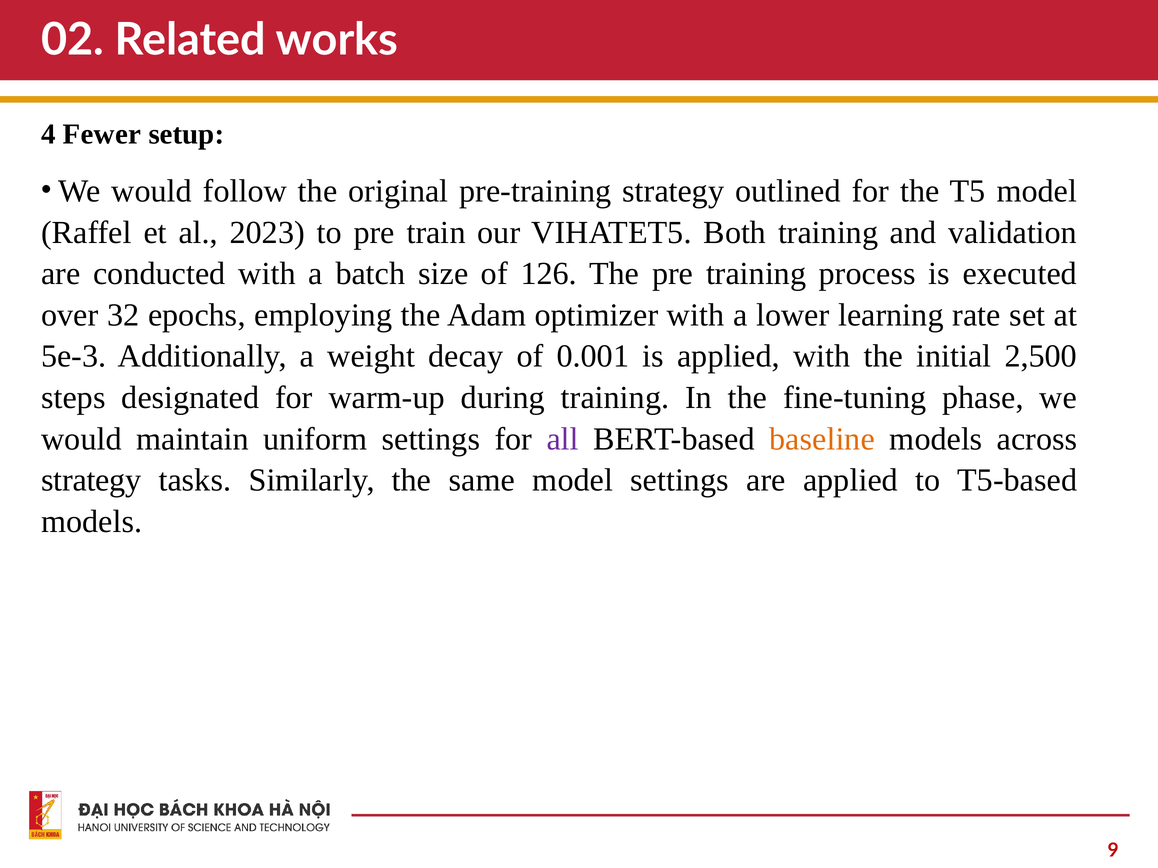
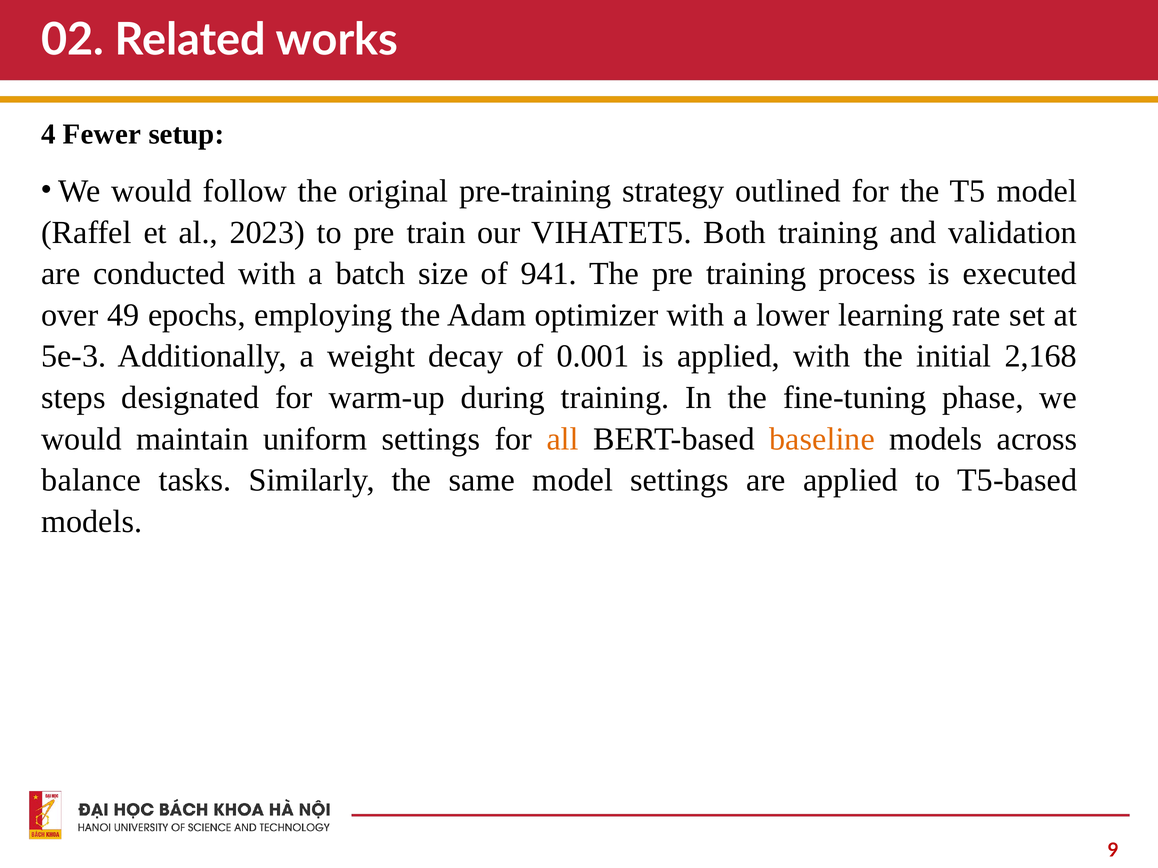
126: 126 -> 941 (549, 274)
32: 32 -> 49 (123, 315)
2,500: 2,500 -> 2,168 (1041, 357)
all colour: purple -> orange (563, 439)
strategy: strategy -> balance (91, 480)
